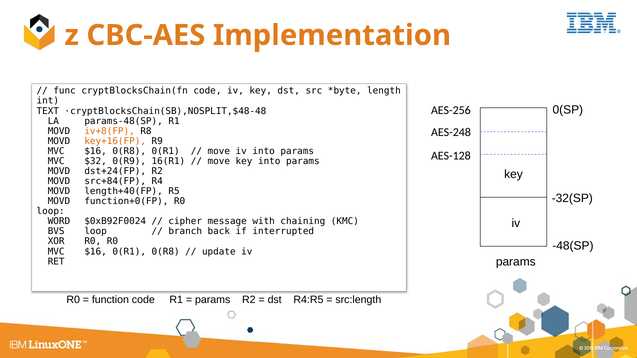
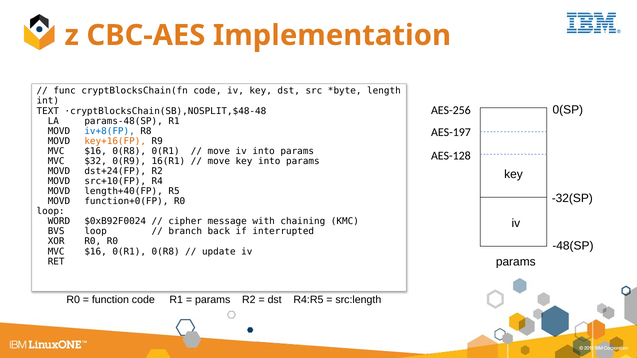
iv+8(FP colour: orange -> blue (110, 131)
AES-248: AES-248 -> AES-197 (451, 133)
src+84(FP: src+84(FP -> src+10(FP (115, 181)
